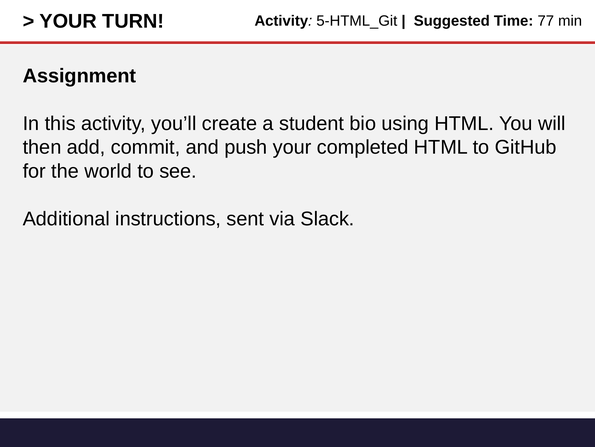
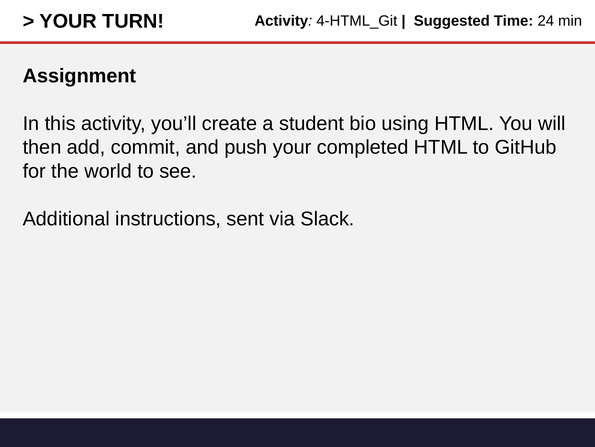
5-HTML_Git: 5-HTML_Git -> 4-HTML_Git (357, 21)
77: 77 -> 24 (546, 21)
